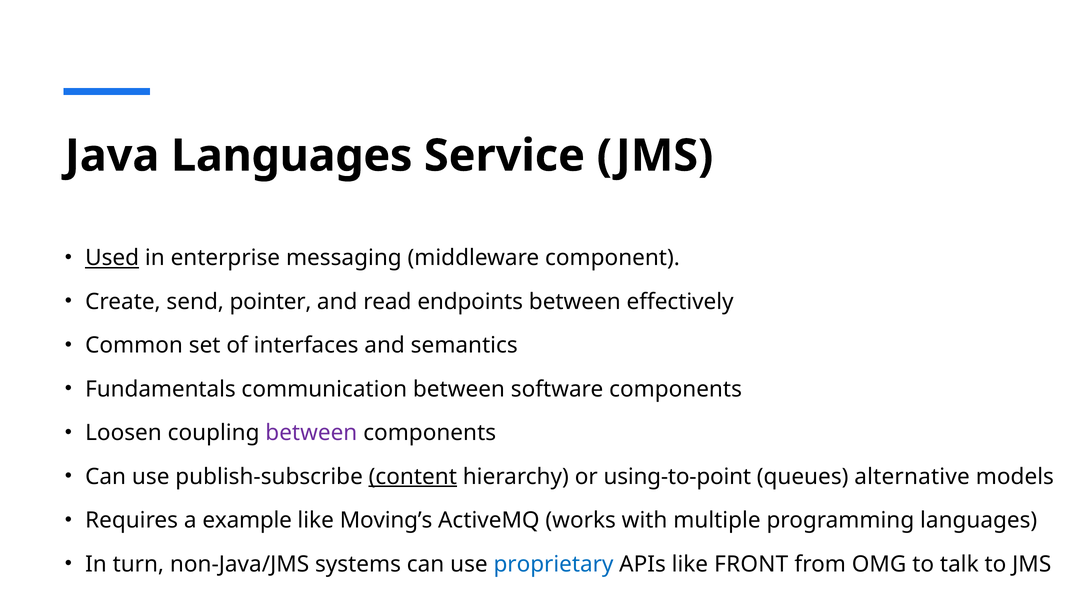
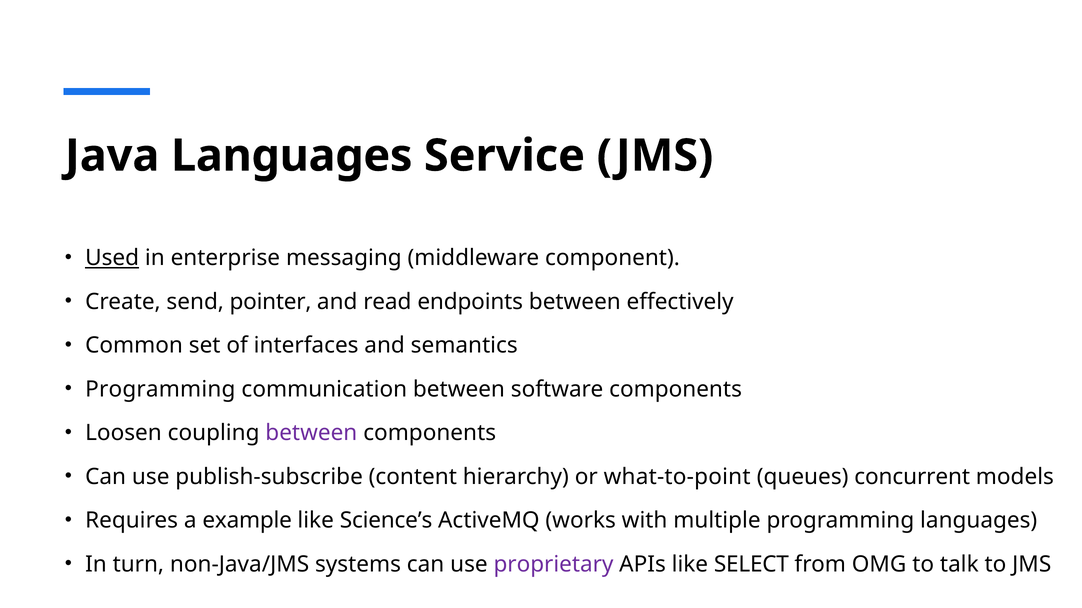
Fundamentals: Fundamentals -> Programming (160, 390)
content underline: present -> none (413, 477)
using-to-point: using-to-point -> what-to-point (677, 477)
alternative: alternative -> concurrent (912, 477)
Moving’s: Moving’s -> Science’s (386, 521)
proprietary colour: blue -> purple (553, 565)
FRONT: FRONT -> SELECT (751, 565)
